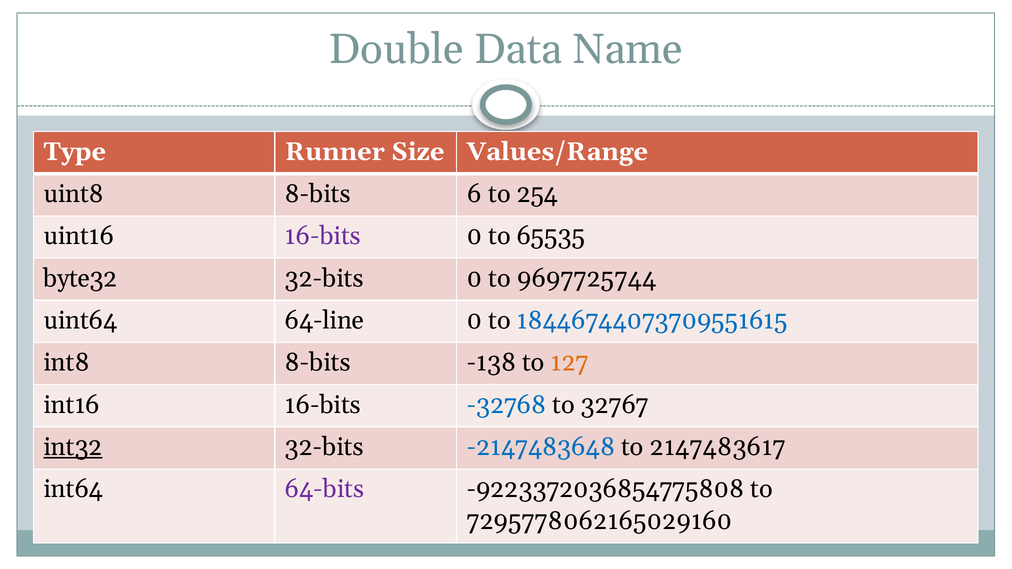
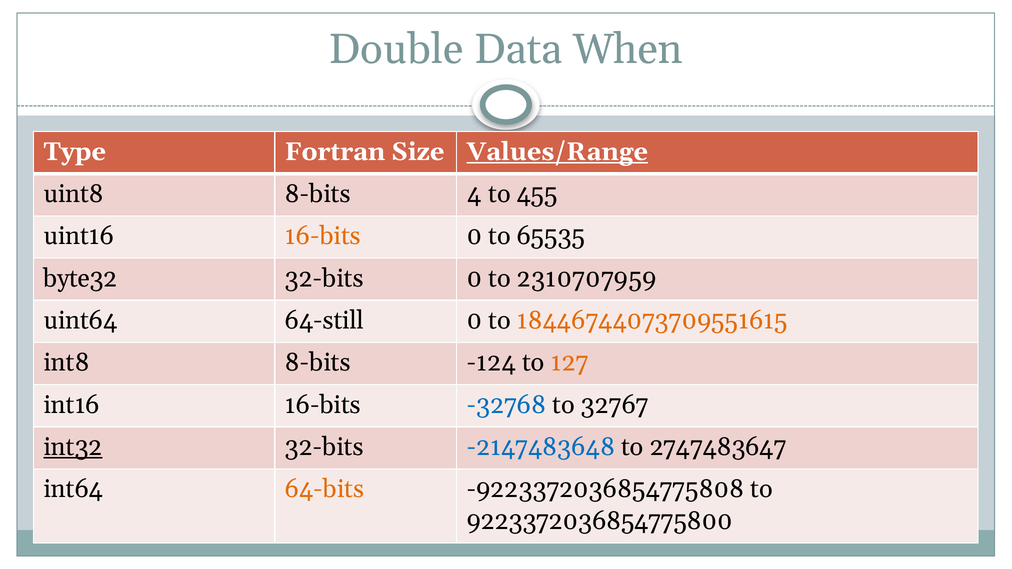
Name: Name -> When (628, 49)
Runner: Runner -> Fortran (335, 152)
Values/Range underline: none -> present (557, 152)
6: 6 -> 4 (474, 194)
254: 254 -> 455 (537, 194)
16-bits colour: purple -> orange (323, 236)
9697725744: 9697725744 -> 2310707959 (587, 278)
64-line: 64-line -> 64-still (325, 321)
18446744073709551615 colour: blue -> orange (652, 321)
-138: -138 -> -124 (491, 363)
2147483617: 2147483617 -> 2747483647 (718, 447)
64-bits colour: purple -> orange (325, 489)
7295778062165029160: 7295778062165029160 -> 9223372036854775800 (600, 521)
